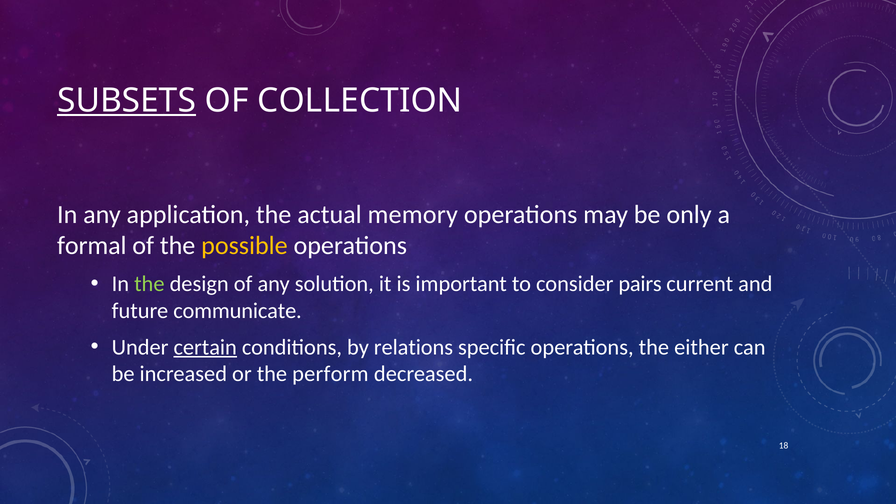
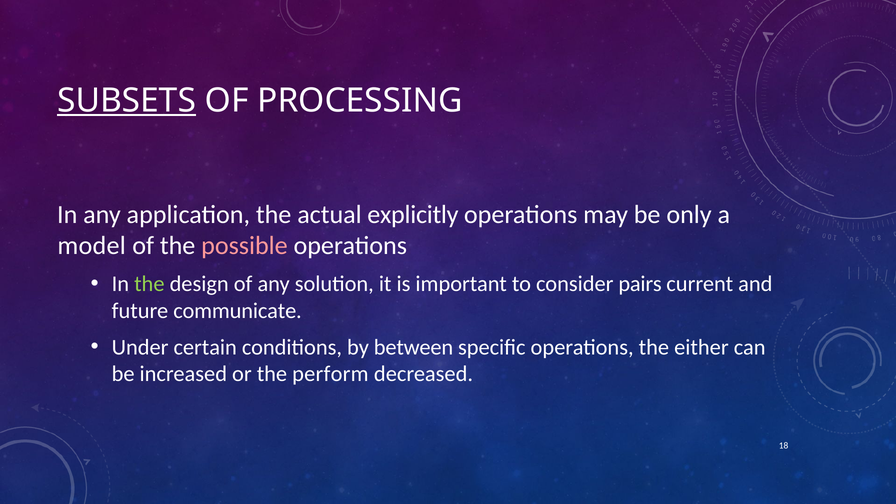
COLLECTION: COLLECTION -> PROCESSING (360, 101)
memory: memory -> explicitly (413, 215)
formal: formal -> model (92, 246)
possible colour: yellow -> pink (244, 246)
certain underline: present -> none (205, 347)
relations: relations -> between (414, 347)
